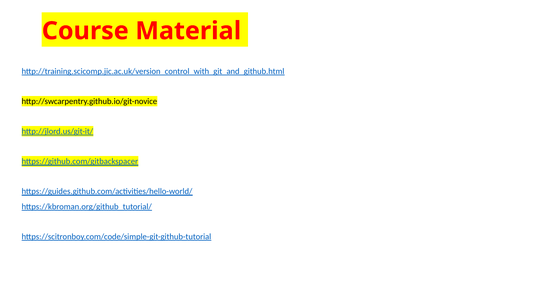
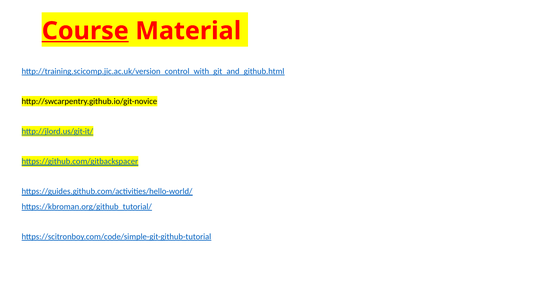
Course underline: none -> present (85, 31)
